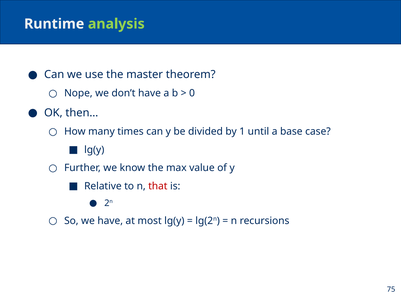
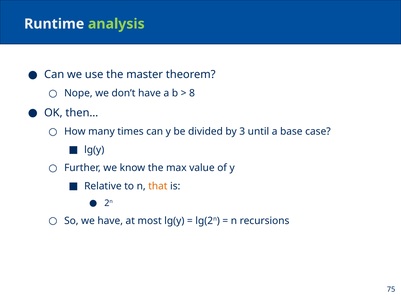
0: 0 -> 8 (192, 93)
1: 1 -> 3 (242, 131)
that colour: red -> orange (158, 186)
